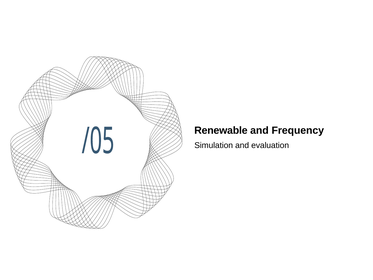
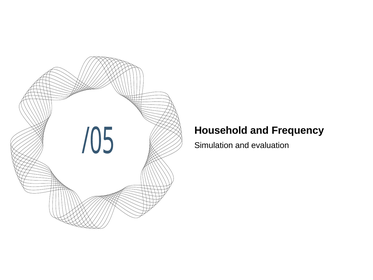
Renewable: Renewable -> Household (221, 130)
